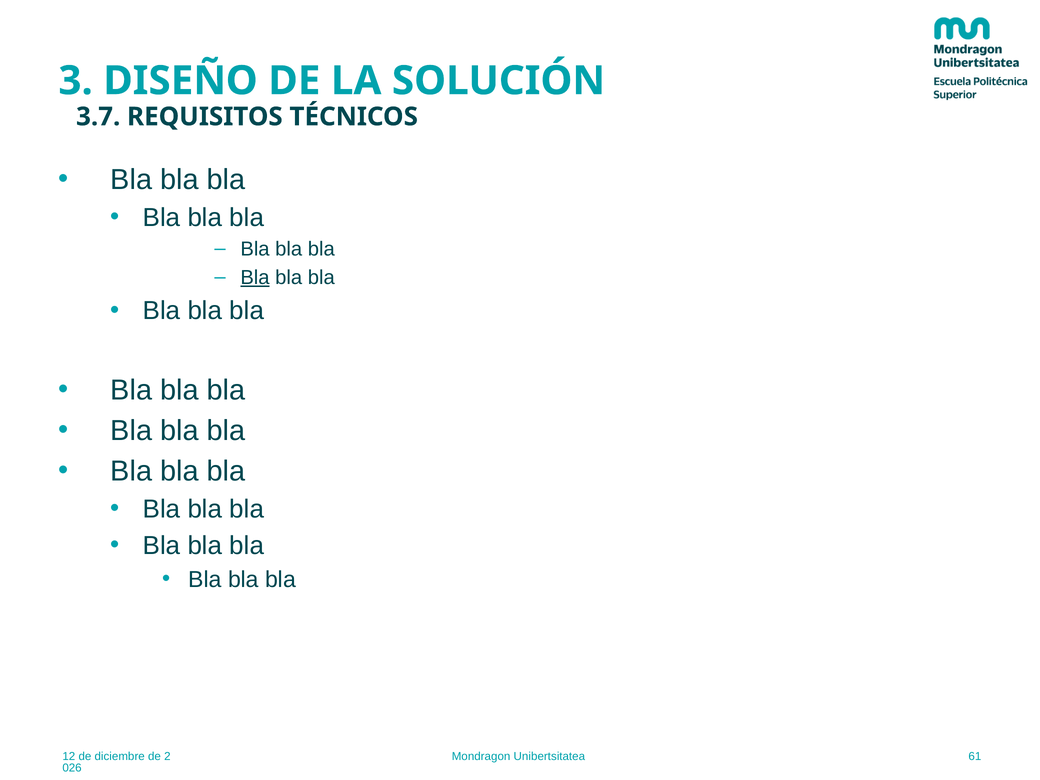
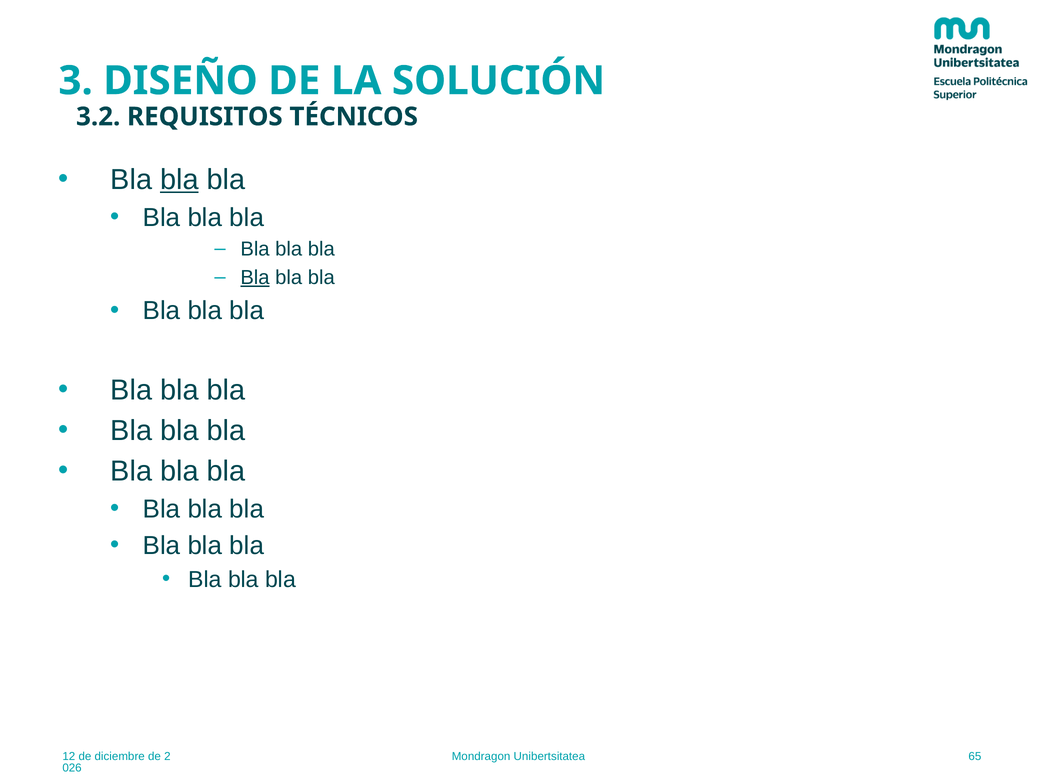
3.7: 3.7 -> 3.2 (98, 117)
bla underline: none -> present (179, 180)
61: 61 -> 65 (975, 756)
